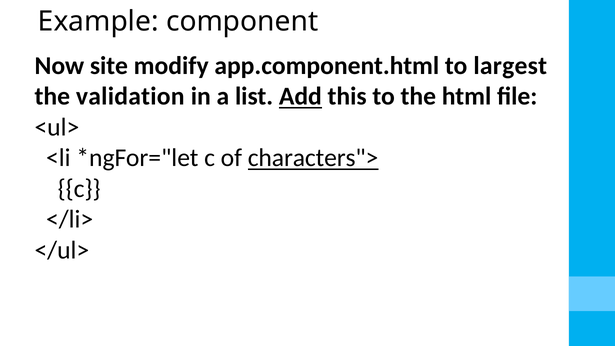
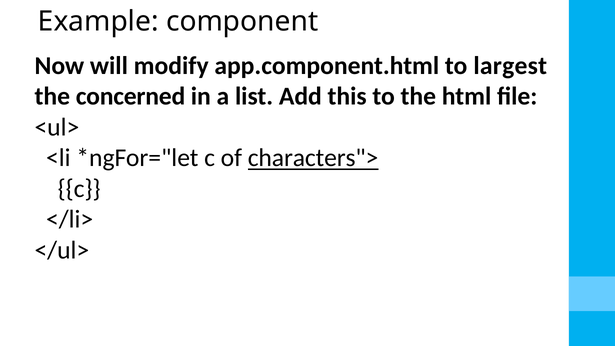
site: site -> will (109, 66)
validation: validation -> concerned (131, 96)
Add underline: present -> none (300, 96)
